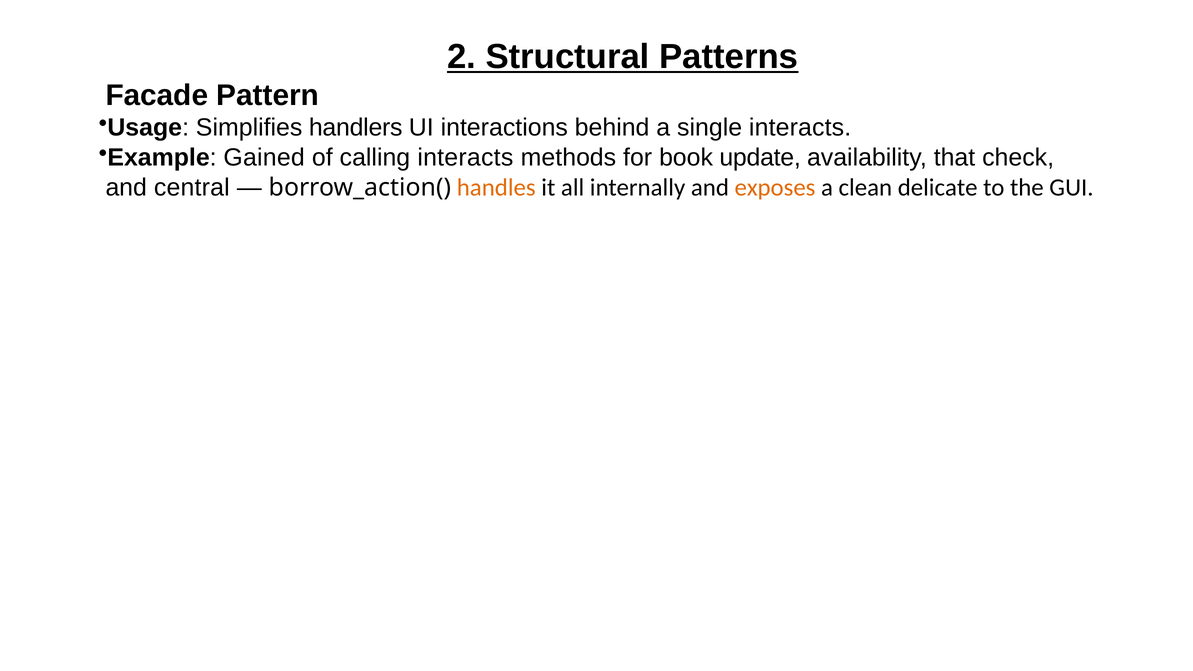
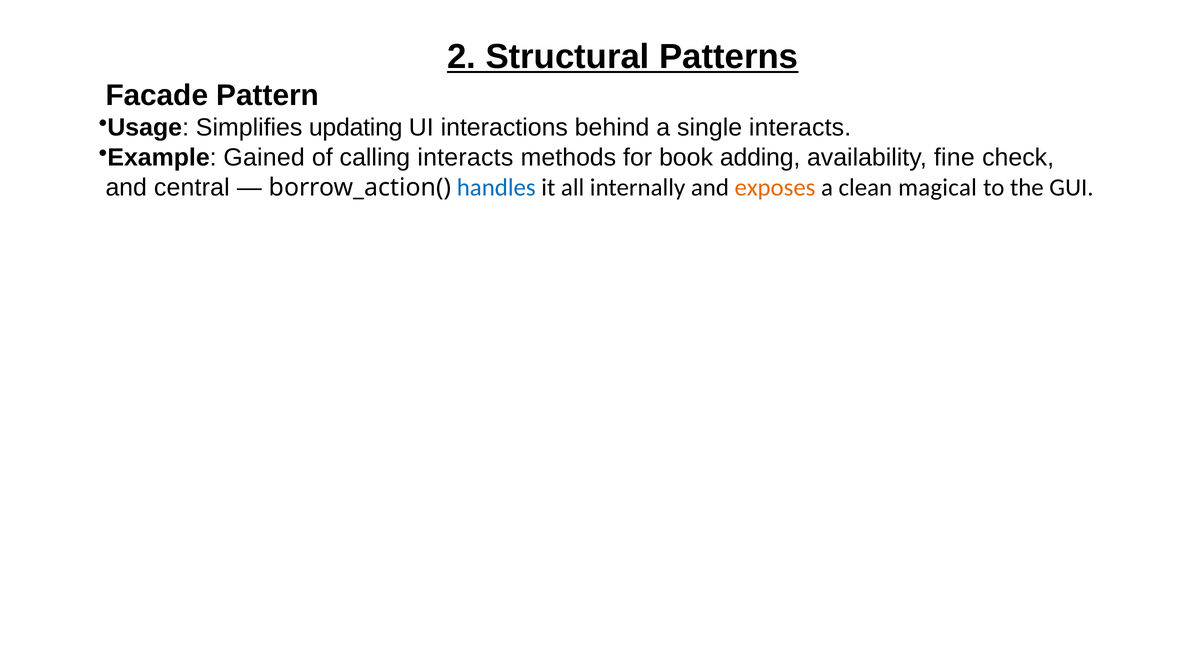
handlers: handlers -> updating (356, 128)
update: update -> adding (760, 157)
that: that -> fine (954, 157)
handles colour: orange -> blue (496, 187)
delicate: delicate -> magical (938, 187)
